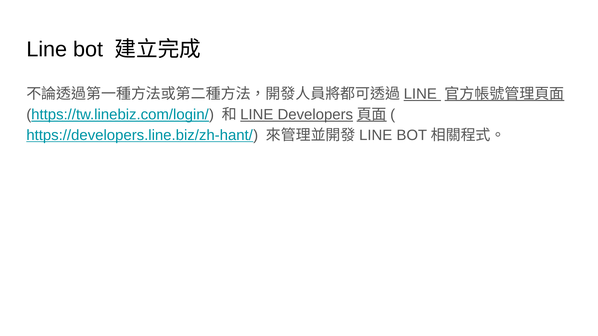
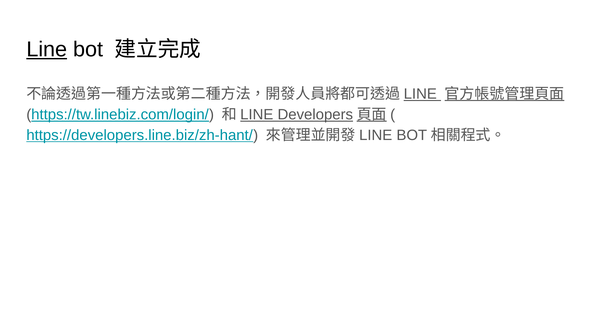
Line underline: none -> present (47, 50)
